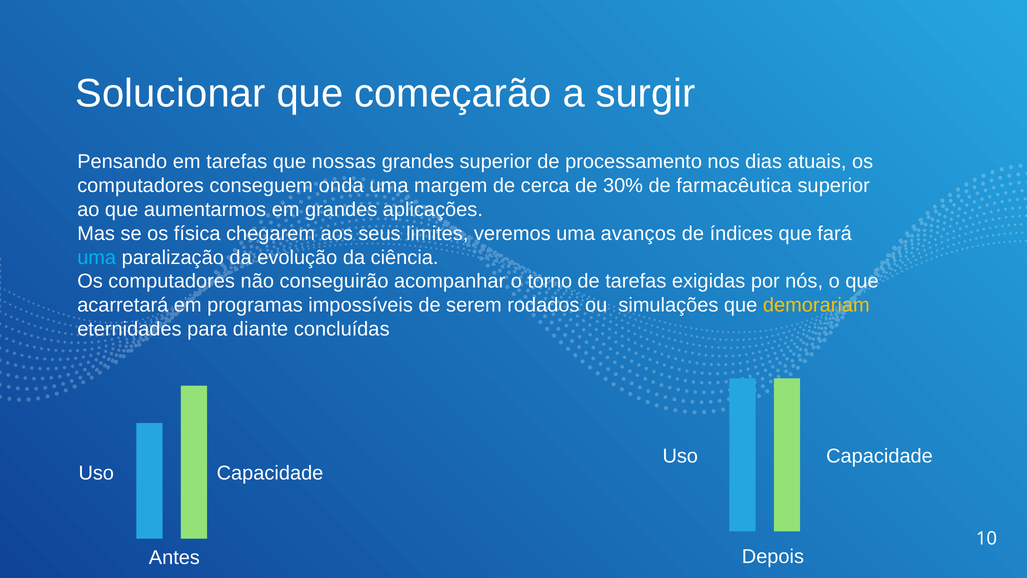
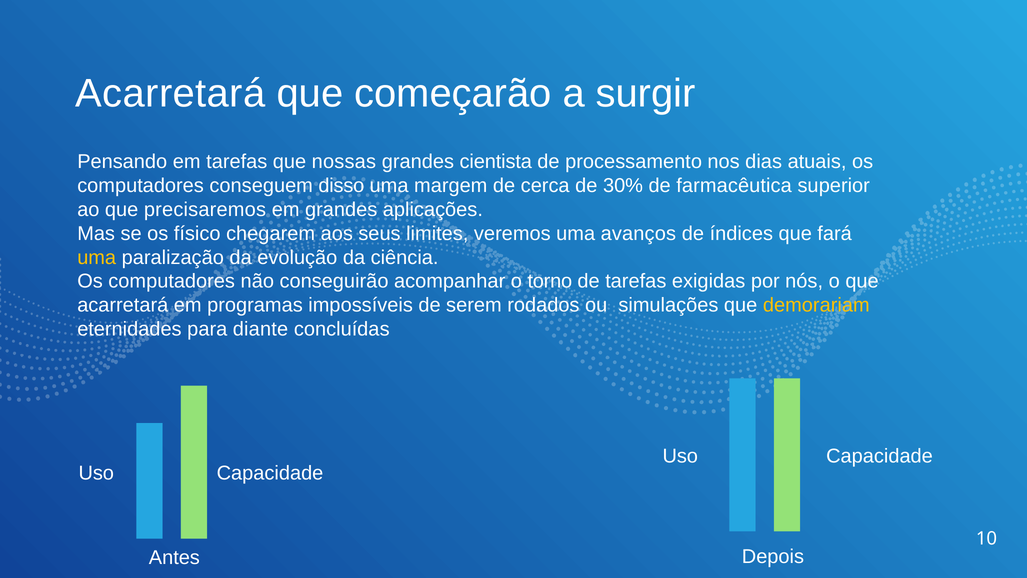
Solucionar: Solucionar -> Acarretará (170, 93)
grandes superior: superior -> cientista (496, 161)
onda: onda -> disso (341, 185)
aumentarmos: aumentarmos -> precisaremos (205, 209)
física: física -> físico (197, 233)
uma colour: light blue -> yellow (97, 257)
